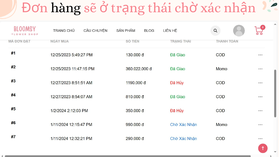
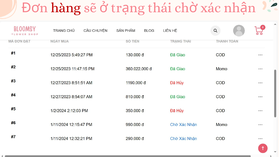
hàng colour: black -> red (66, 8)
